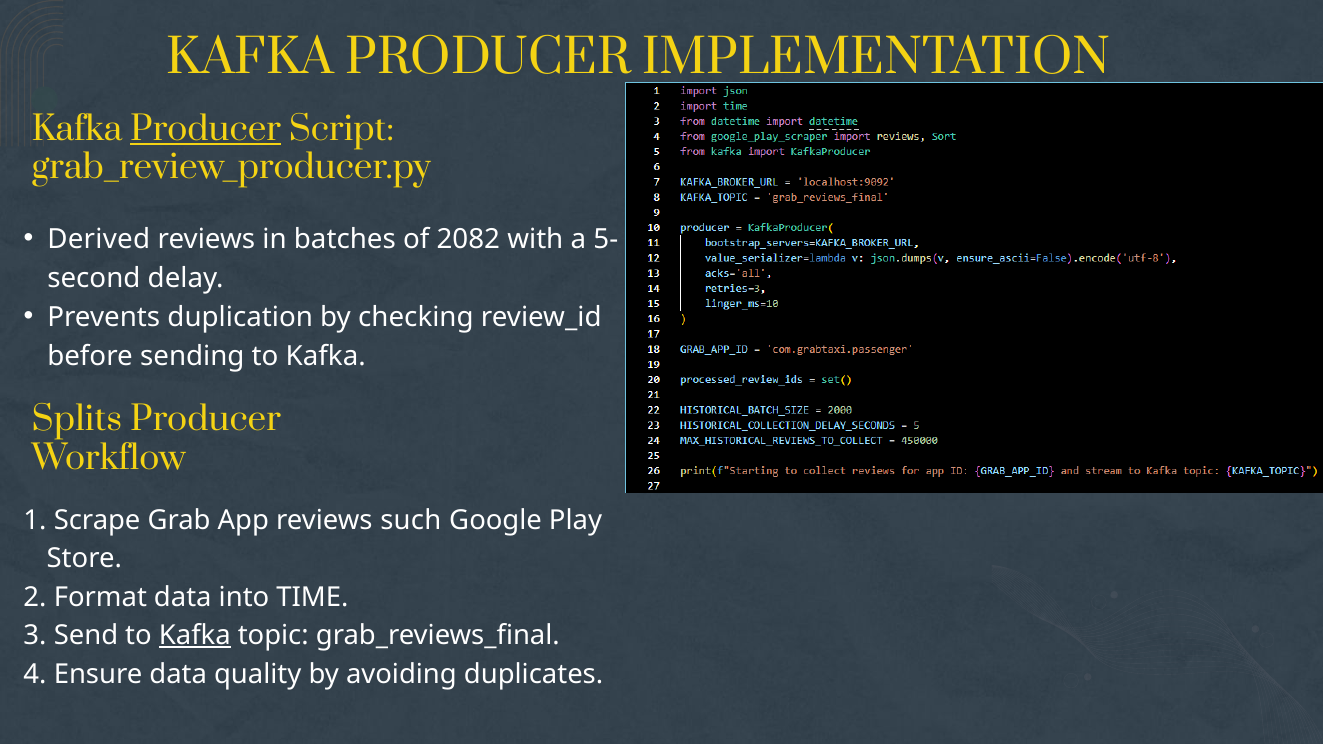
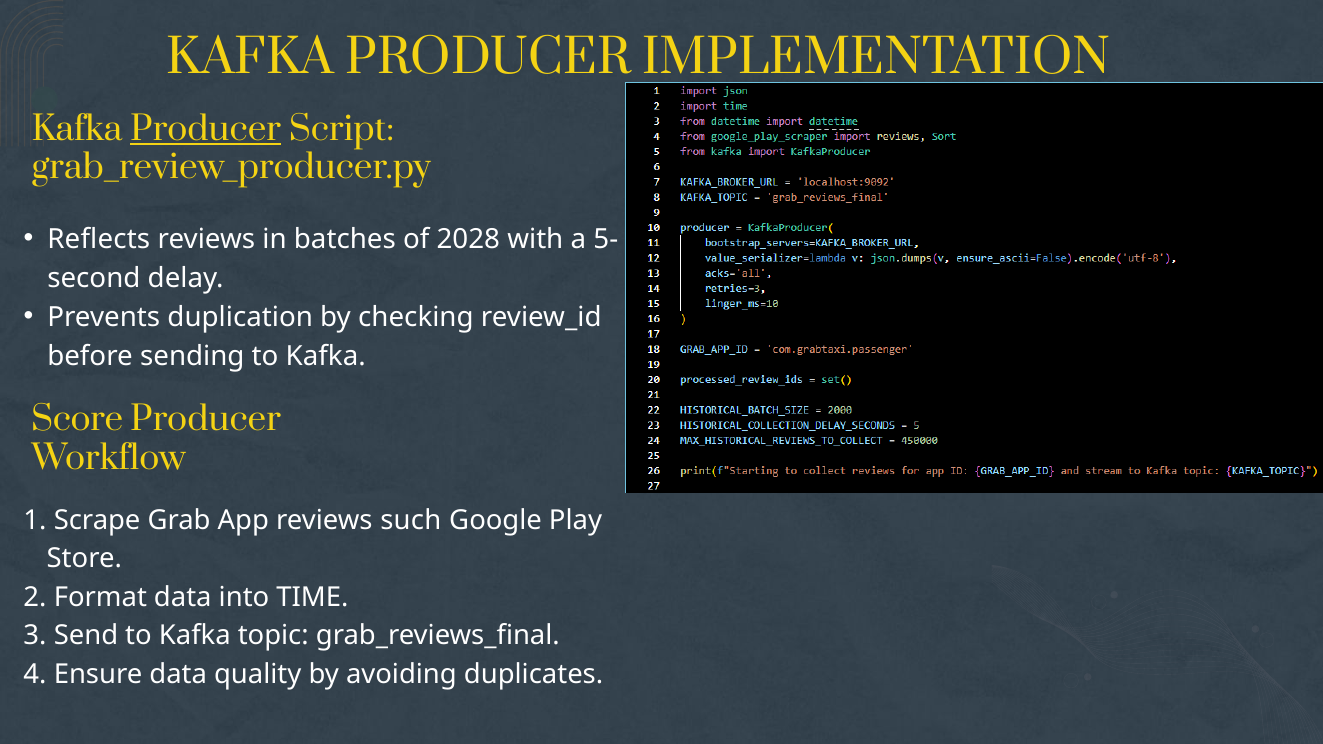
Derived: Derived -> Reflects (99, 239)
2082: 2082 -> 2028 (468, 239)
Splits: Splits -> Score (77, 420)
Kafka underline: present -> none (195, 636)
